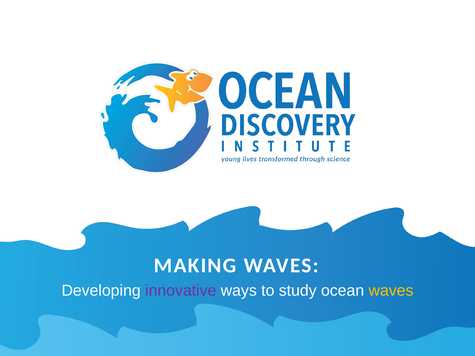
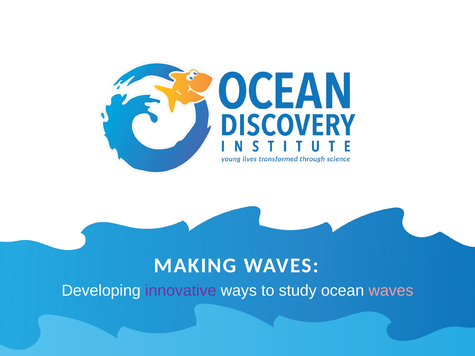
waves colour: yellow -> pink (391, 291)
